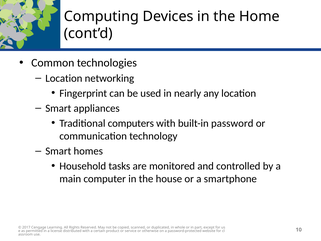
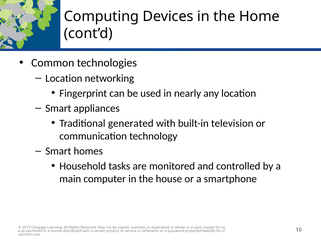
computers: computers -> generated (131, 123)
password: password -> television (232, 123)
